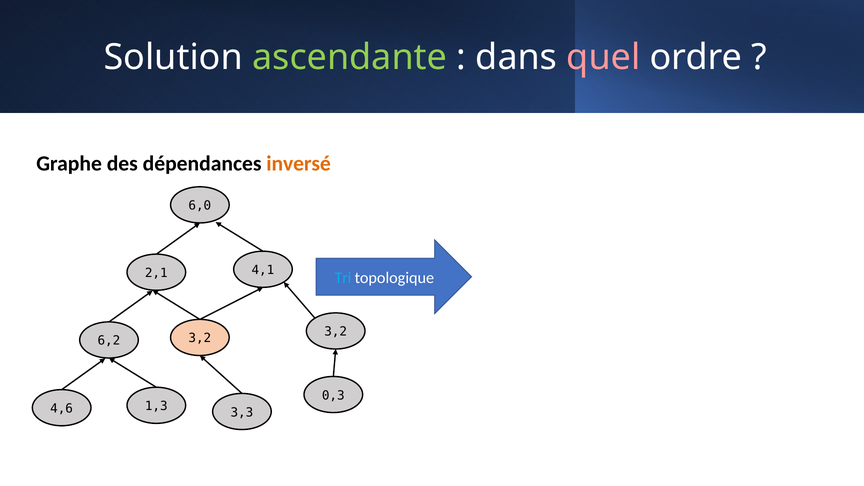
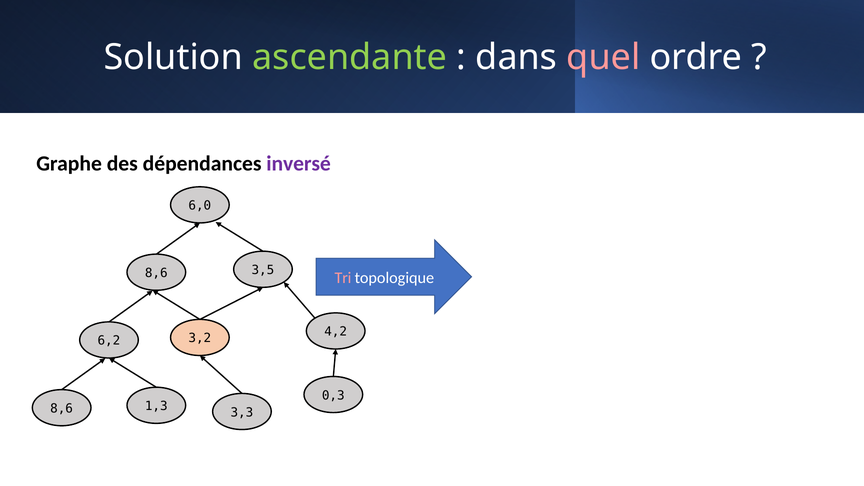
inversé colour: orange -> purple (299, 164)
4,1: 4,1 -> 3,5 (263, 270)
2,1: 2,1 -> 8,6 (156, 273)
Tri colour: light blue -> pink (343, 278)
3,2: 3,2 -> 4,2 (336, 332)
4,6: 4,6 -> 8,6 (62, 409)
